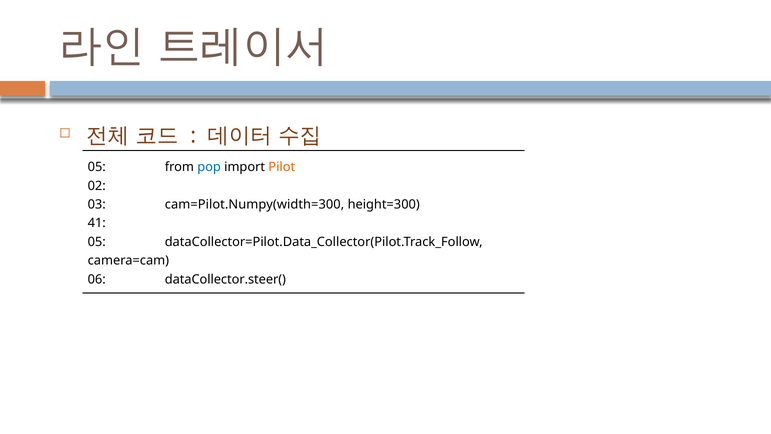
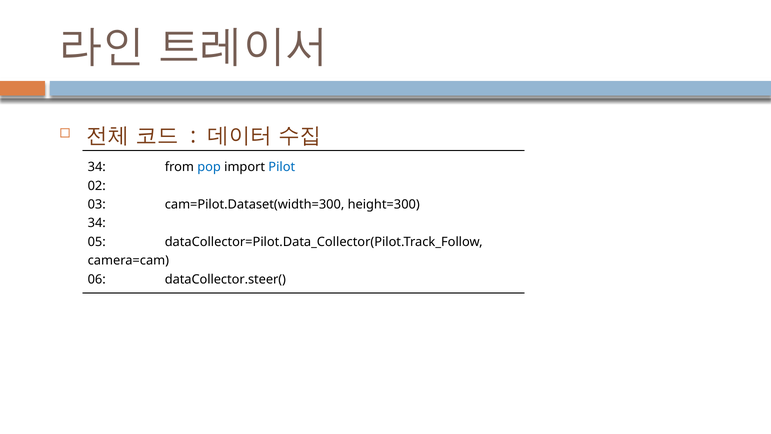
05: 05 -> 34 (97, 167)
Pilot colour: orange -> blue (282, 167)
cam=Pilot.Numpy(width=300: cam=Pilot.Numpy(width=300 -> cam=Pilot.Dataset(width=300 (255, 204)
41: 41 -> 34 (97, 223)
